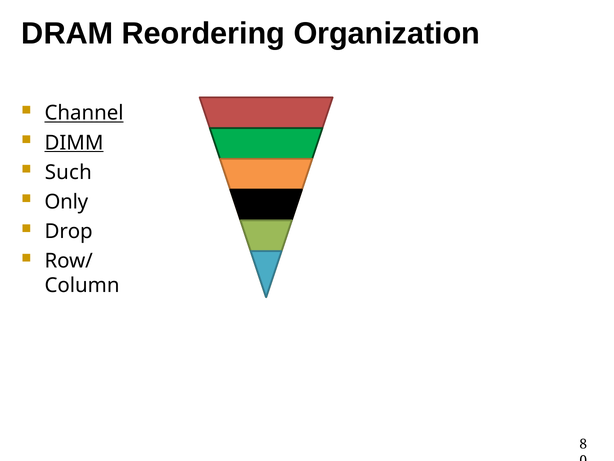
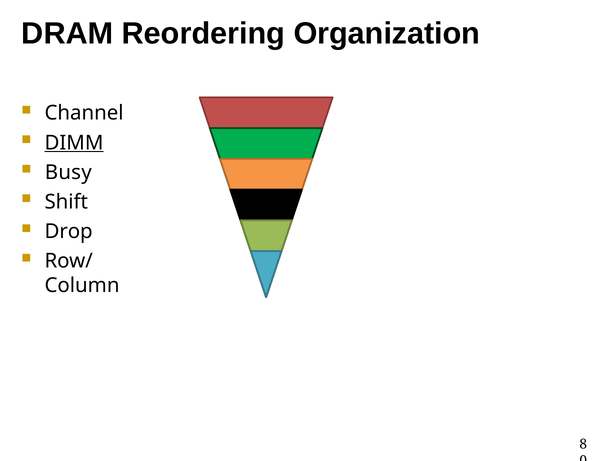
Channel underline: present -> none (84, 113)
Such: Such -> Busy (68, 172)
Only: Only -> Shift (66, 202)
